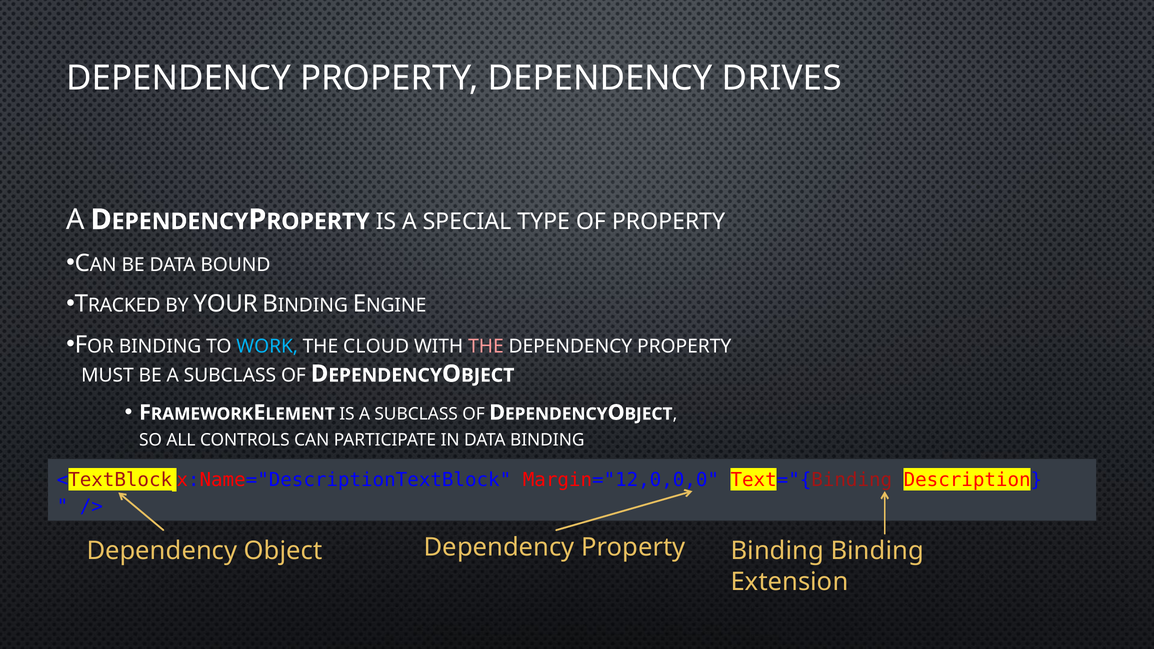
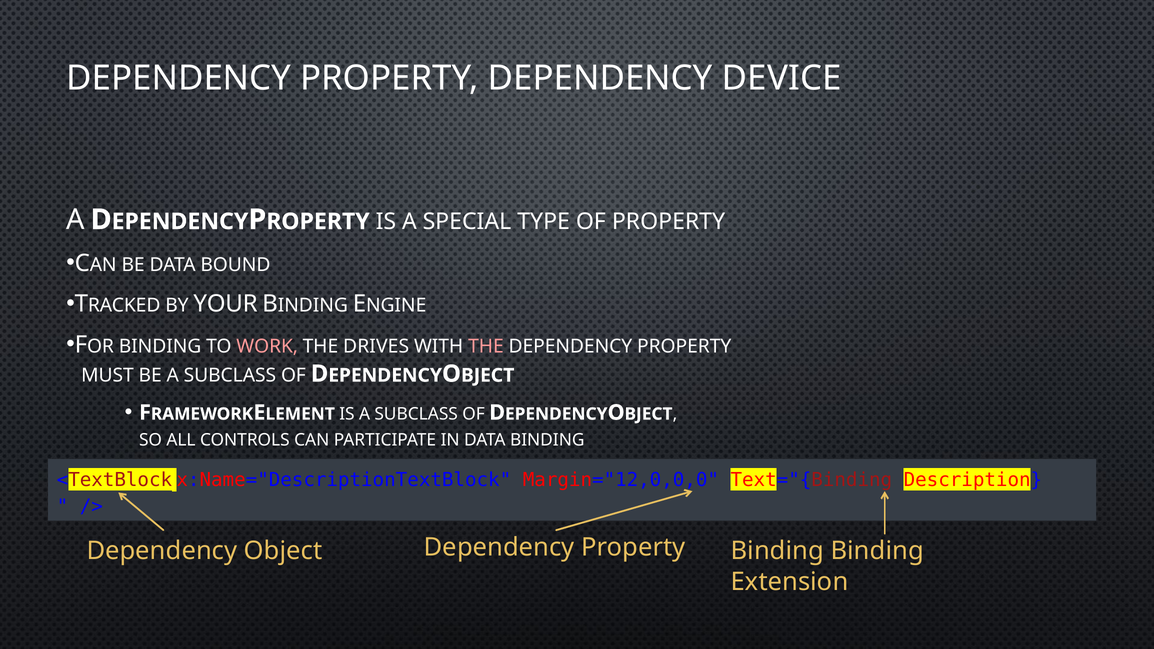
DRIVES: DRIVES -> DEVICE (782, 78)
WORK colour: light blue -> pink (267, 347)
CLOUD: CLOUD -> DRIVES (376, 347)
